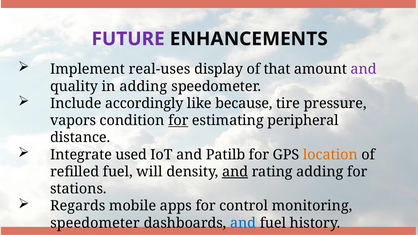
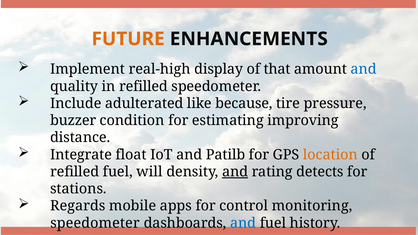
FUTURE colour: purple -> orange (128, 39)
real-uses: real-uses -> real-high (159, 69)
and colour: purple -> blue (363, 69)
in adding: adding -> refilled (143, 86)
accordingly: accordingly -> adulterated (144, 103)
vapors: vapors -> buzzer (73, 121)
for underline: present -> none (178, 121)
peripheral: peripheral -> improving (303, 121)
used: used -> float (131, 155)
rating adding: adding -> detects (320, 172)
